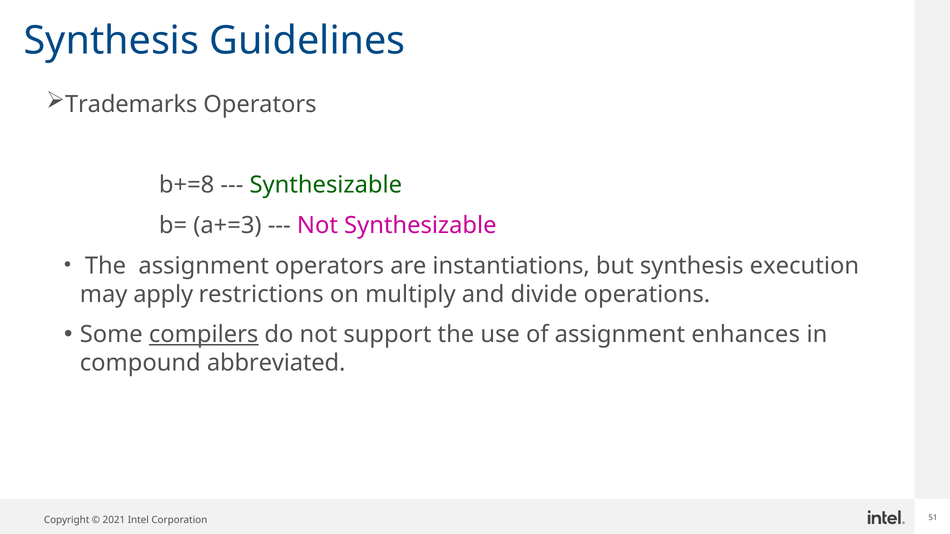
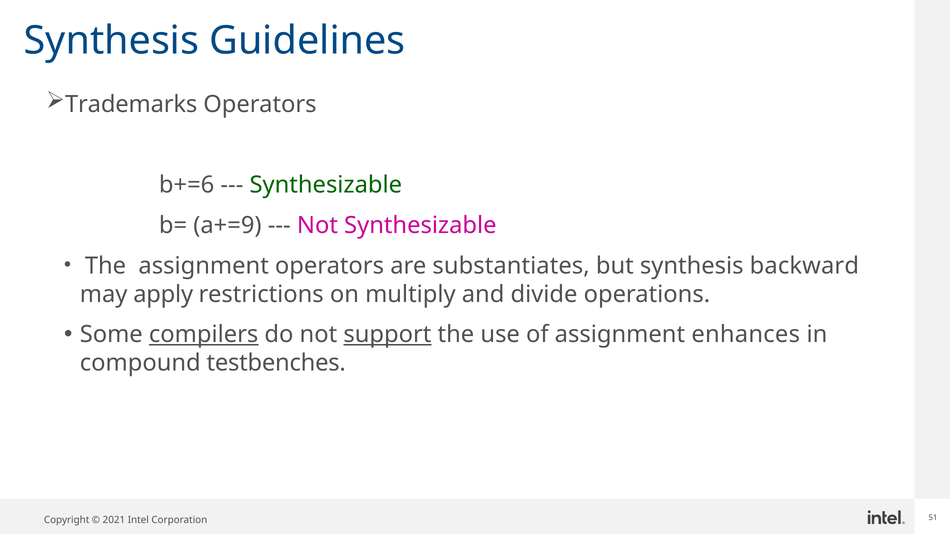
b+=8: b+=8 -> b+=6 (187, 185)
a+=3: a+=3 -> a+=9 (227, 226)
instantiations: instantiations -> substantiates (511, 266)
execution: execution -> backward (804, 266)
support underline: none -> present (387, 335)
abbreviated: abbreviated -> testbenches (276, 363)
